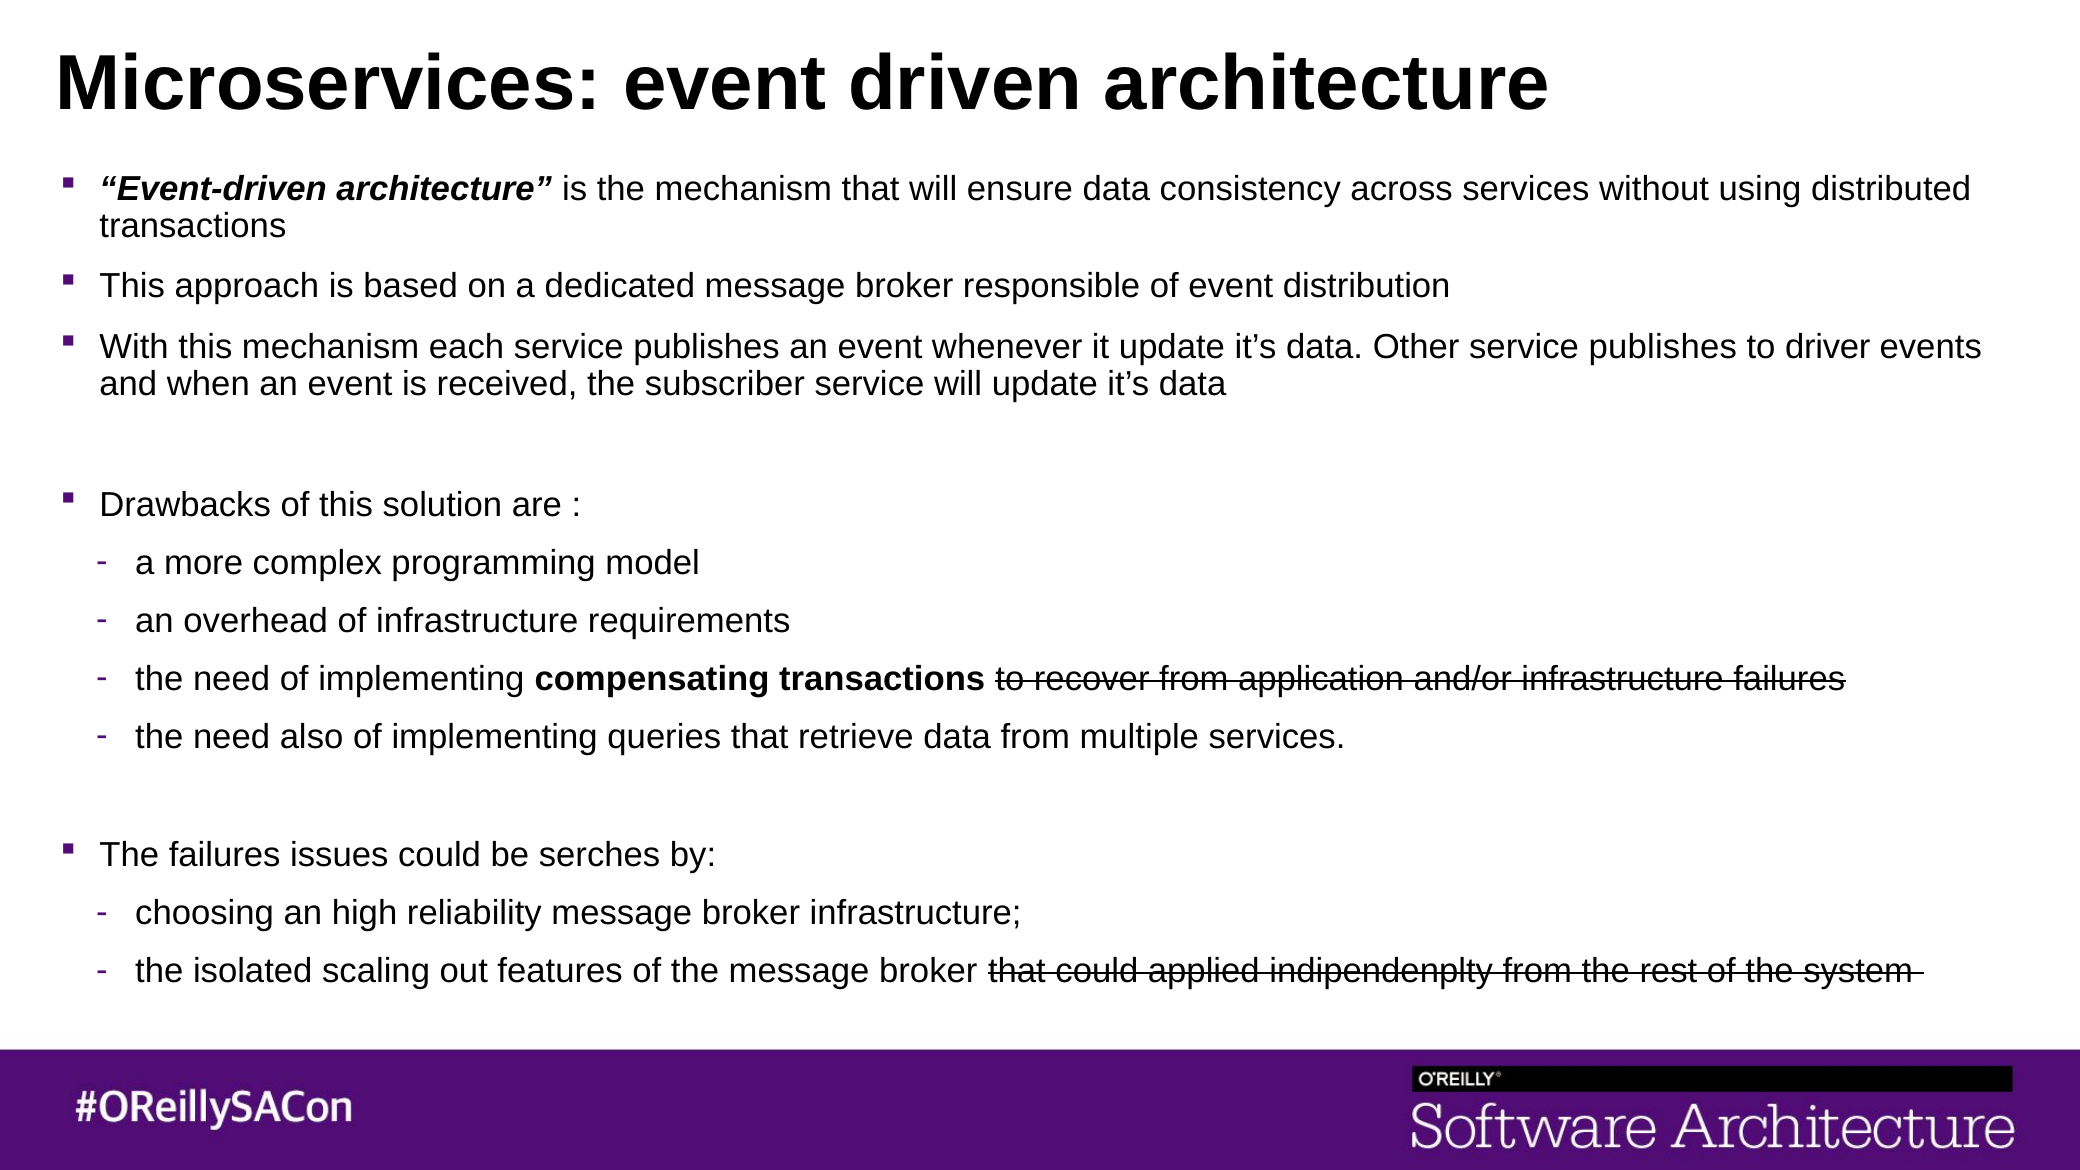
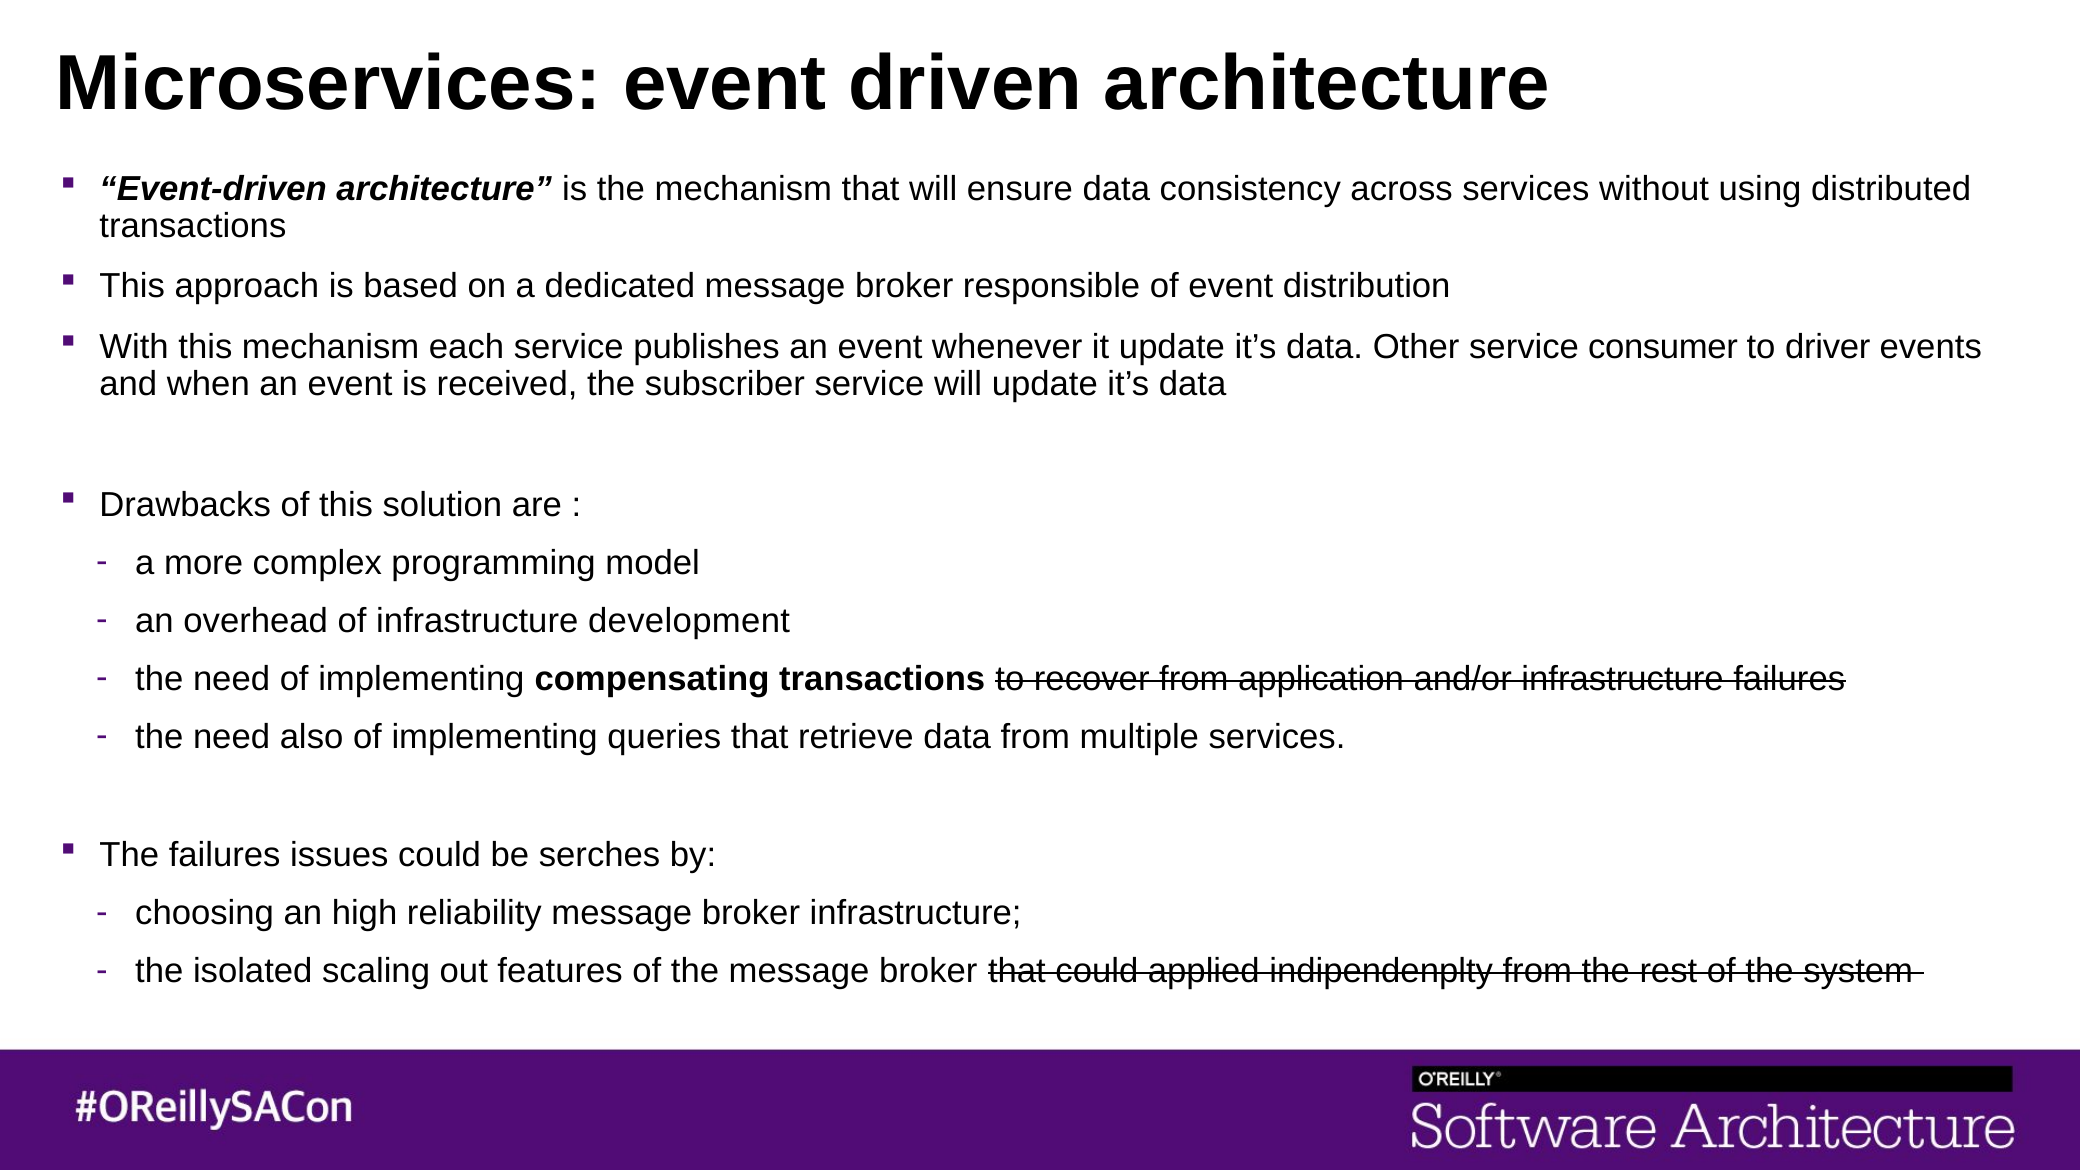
Other service publishes: publishes -> consumer (1663, 347)
requirements: requirements -> development (689, 621)
